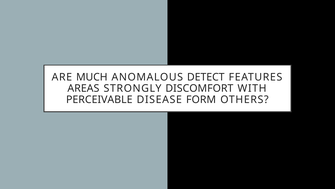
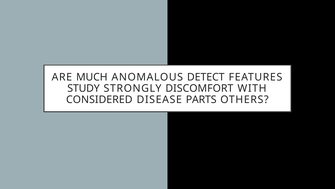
AREAS: AREAS -> STUDY (84, 88)
PERCEIVABLE: PERCEIVABLE -> CONSIDERED (99, 99)
FORM: FORM -> PARTS (201, 99)
